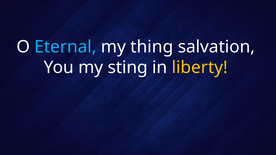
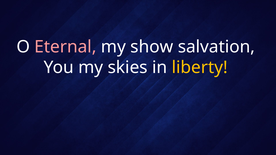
Eternal colour: light blue -> pink (65, 47)
thing: thing -> show (152, 47)
sting: sting -> skies (128, 68)
